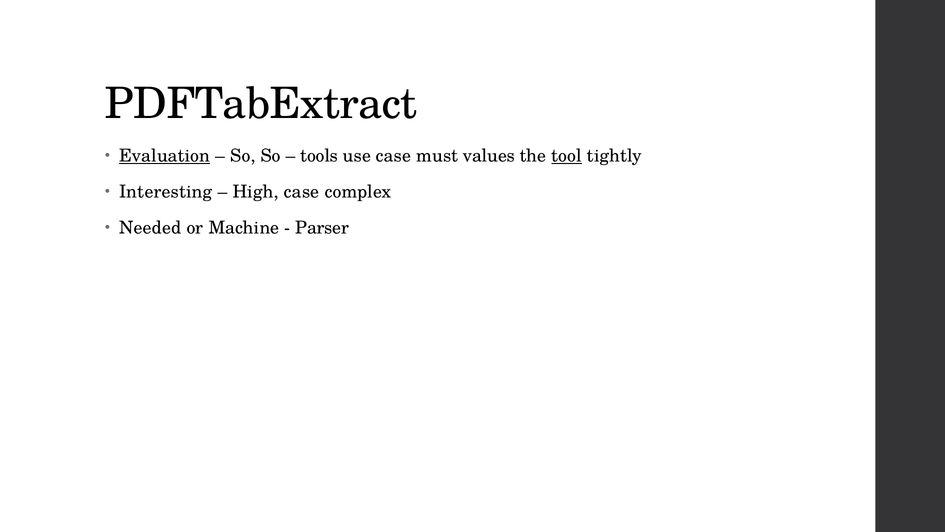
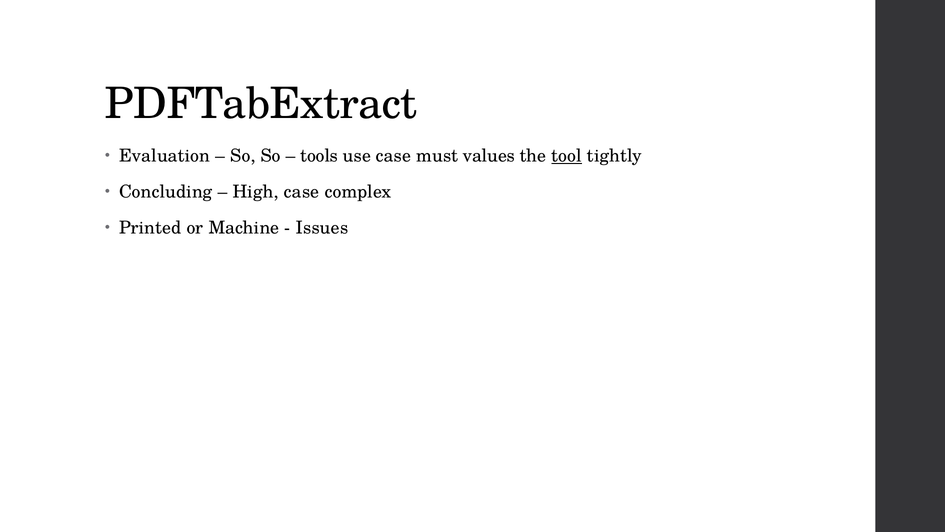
Evaluation underline: present -> none (165, 156)
Interesting: Interesting -> Concluding (166, 192)
Needed: Needed -> Printed (150, 228)
Parser: Parser -> Issues (322, 228)
